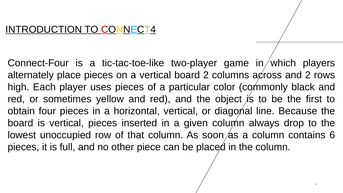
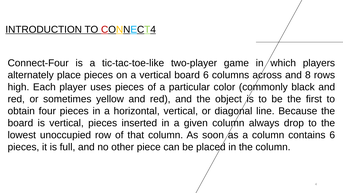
board 2: 2 -> 6 (206, 75)
and 2: 2 -> 8 (308, 75)
